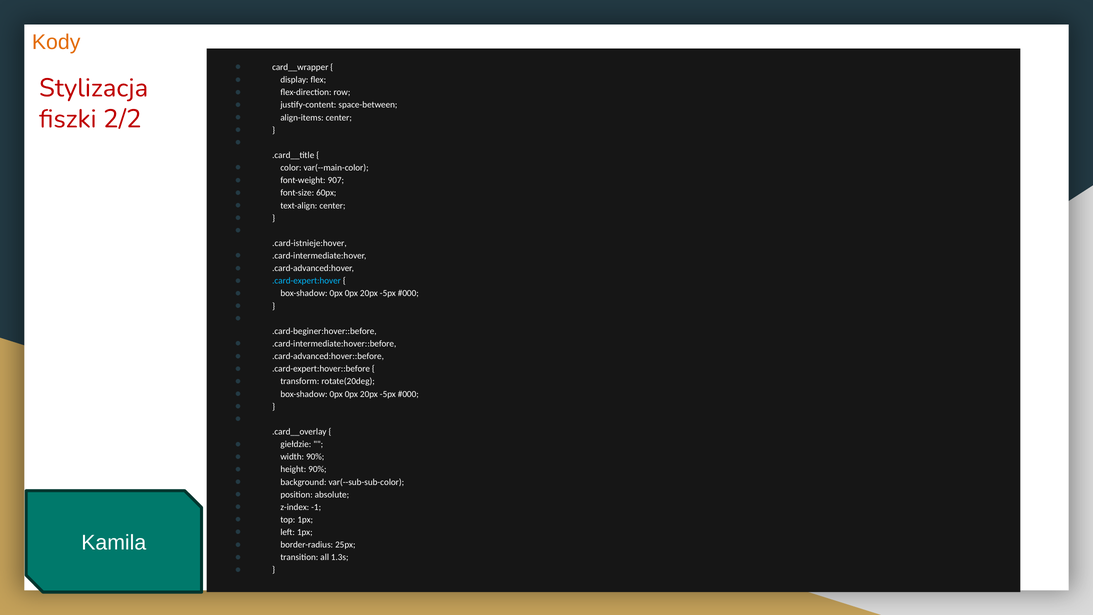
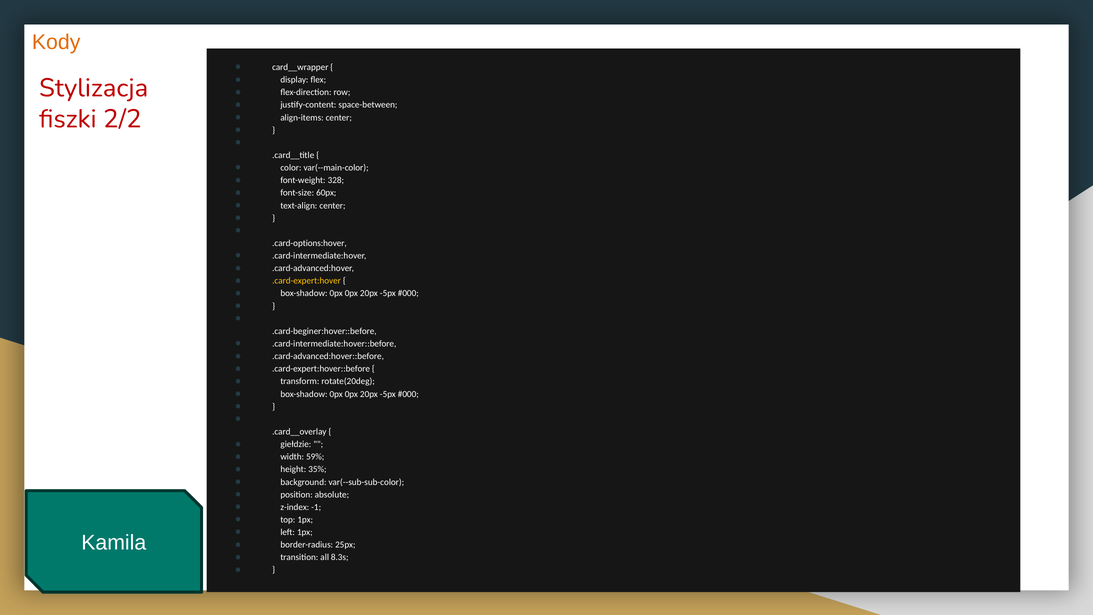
907: 907 -> 328 (336, 180)
.card-istnieje:hover: .card-istnieje:hover -> .card-options:hover (309, 243)
.card-expert:hover colour: light blue -> yellow (307, 281)
width 90%: 90% -> 59% (315, 457)
height 90%: 90% -> 35% (317, 469)
1.3s: 1.3s -> 8.3s (340, 557)
